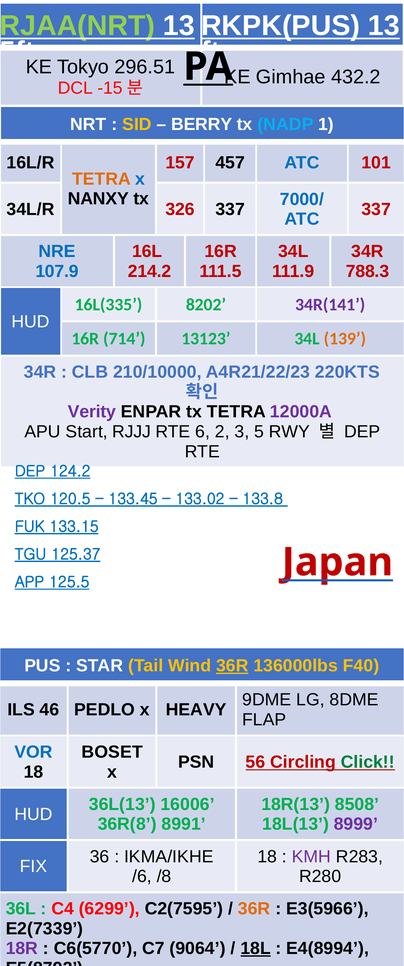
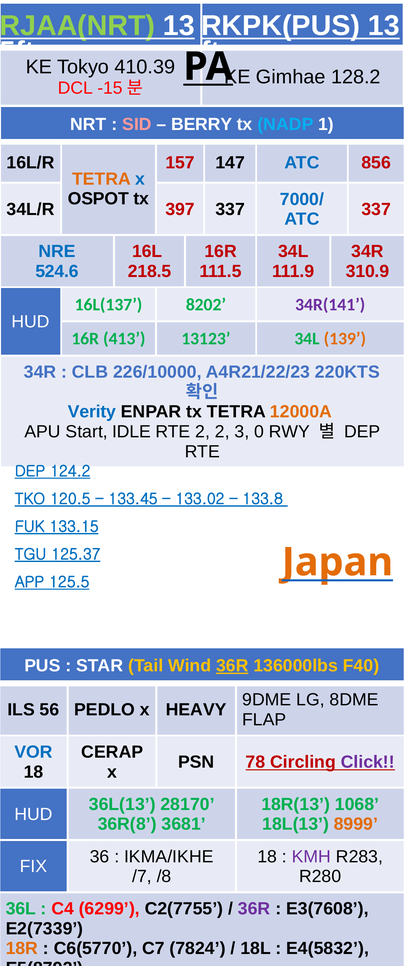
296.51: 296.51 -> 410.39 (145, 67)
432.2: 432.2 -> 128.2 (356, 77)
SID colour: yellow -> pink (137, 124)
457: 457 -> 147 (230, 163)
101: 101 -> 856 (376, 163)
NANXY: NANXY -> OSPOT (98, 199)
326: 326 -> 397 (180, 209)
107.9: 107.9 -> 524.6 (57, 272)
214.2: 214.2 -> 218.5 (150, 272)
788.3: 788.3 -> 310.9 (367, 272)
16L(335: 16L(335 -> 16L(137 (108, 305)
714: 714 -> 413 (124, 339)
210/10000: 210/10000 -> 226/10000 (157, 372)
Verity colour: purple -> blue (92, 412)
12000A colour: purple -> orange (301, 412)
RJJJ: RJJJ -> IDLE (132, 432)
RTE 6: 6 -> 2 (203, 432)
5: 5 -> 0 (259, 432)
Japan colour: red -> orange (337, 563)
46: 46 -> 56 (50, 710)
BOSET: BOSET -> CERAP (112, 753)
56: 56 -> 78 (255, 762)
Click colour: green -> purple (368, 762)
16006: 16006 -> 28170 (188, 805)
8508: 8508 -> 1068 (357, 805)
8991: 8991 -> 3681 (184, 825)
8999 colour: purple -> orange (356, 825)
/6: /6 -> /7 (142, 877)
C2(7595: C2(7595 -> C2(7755 (184, 909)
36R colour: orange -> purple (254, 909)
E3(5966: E3(5966 -> E3(7608 (327, 909)
18R colour: purple -> orange (22, 949)
9064: 9064 -> 7824 (198, 949)
18L underline: present -> none (256, 949)
E4(8994: E4(8994 -> E4(5832 (328, 949)
